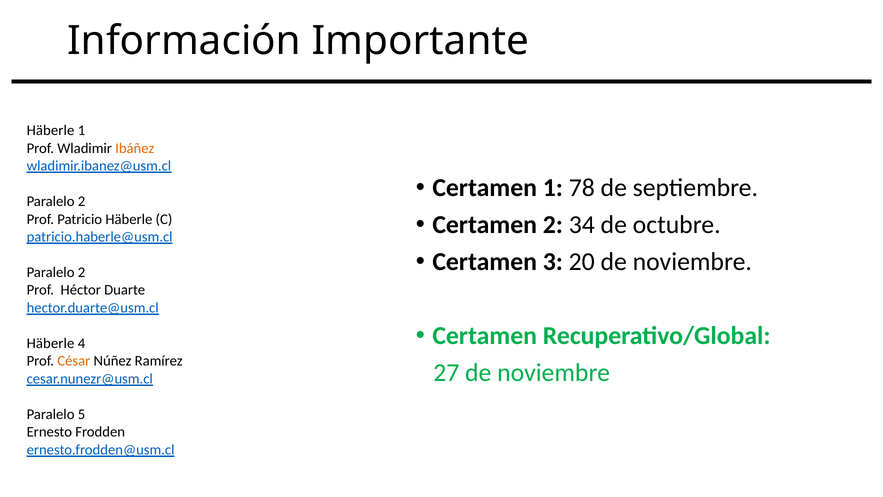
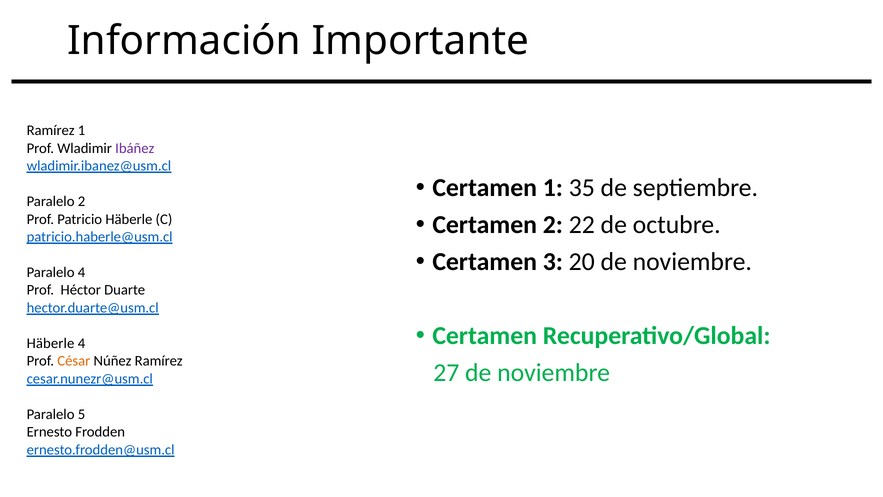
Häberle: Häberle -> Ramírez (51, 130)
Ibáñez colour: orange -> purple (135, 148)
78: 78 -> 35 (582, 188)
34: 34 -> 22 (582, 225)
2: 2 -> 4 (82, 272)
